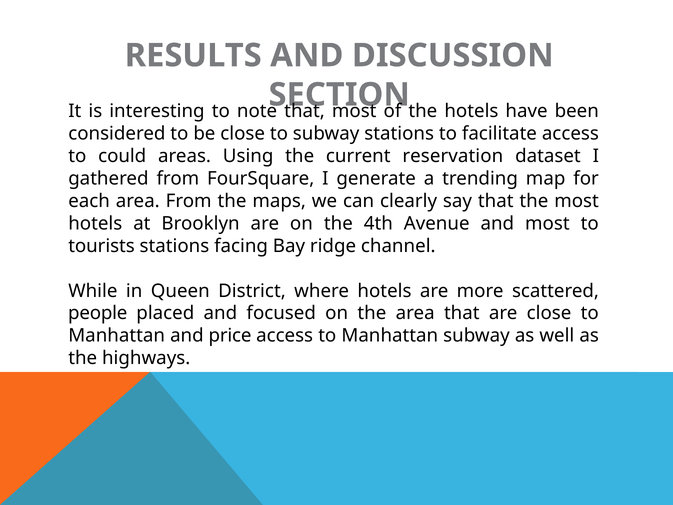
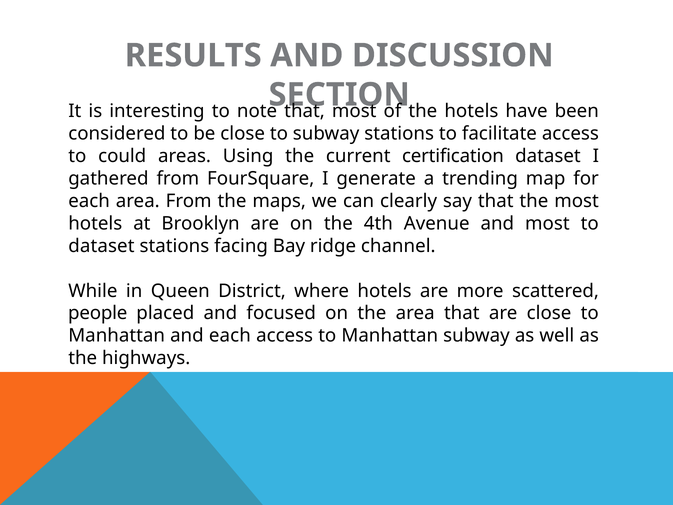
reservation: reservation -> certification (453, 156)
tourists: tourists -> dataset (101, 246)
and price: price -> each (230, 336)
